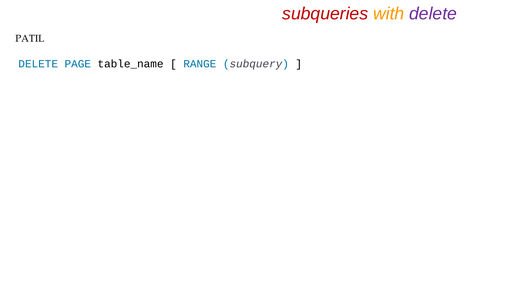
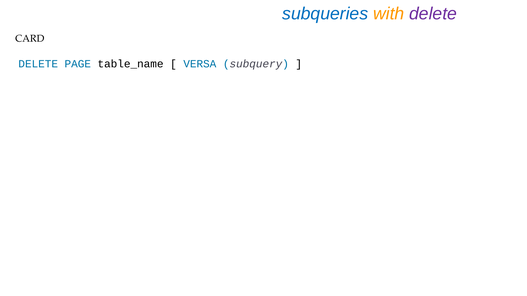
subqueries colour: red -> blue (325, 14)
PATIL: PATIL -> CARD (30, 38)
RANGE: RANGE -> VERSA (200, 64)
